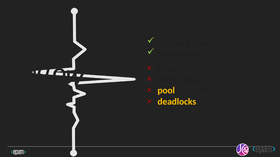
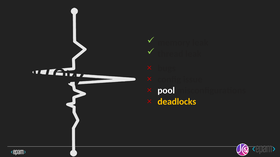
pool colour: yellow -> white (166, 91)
